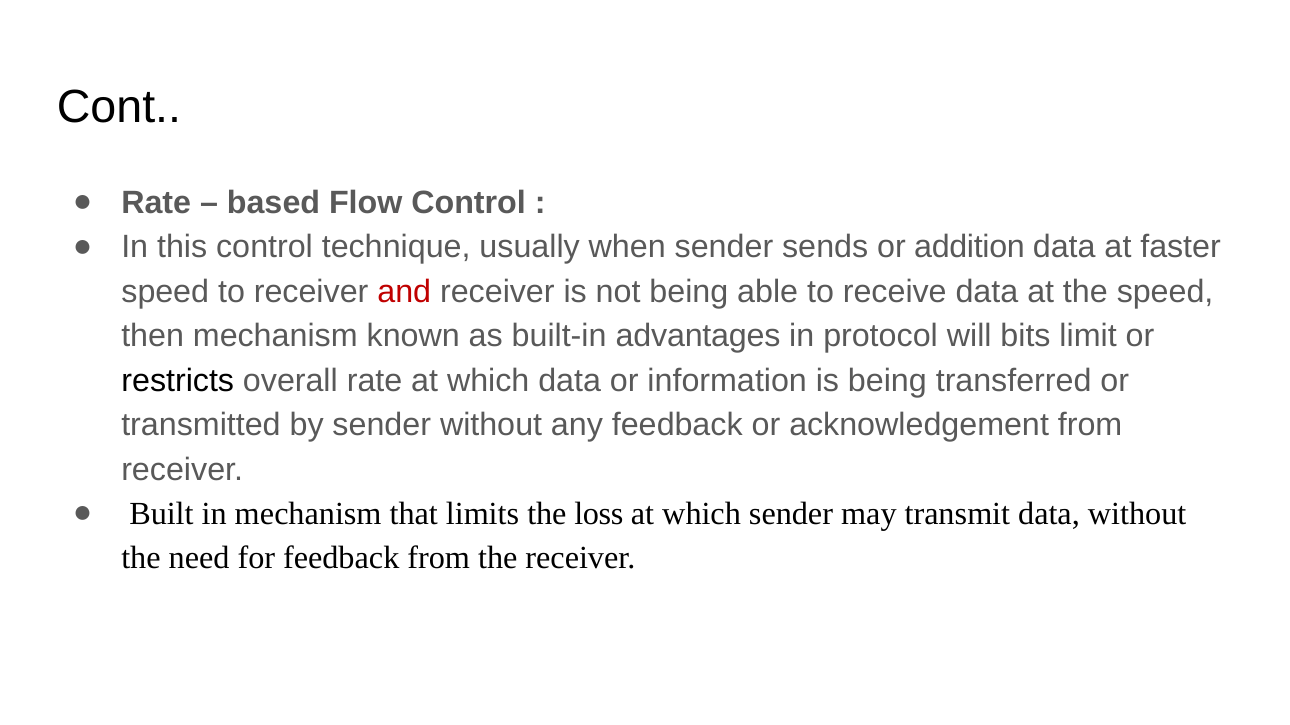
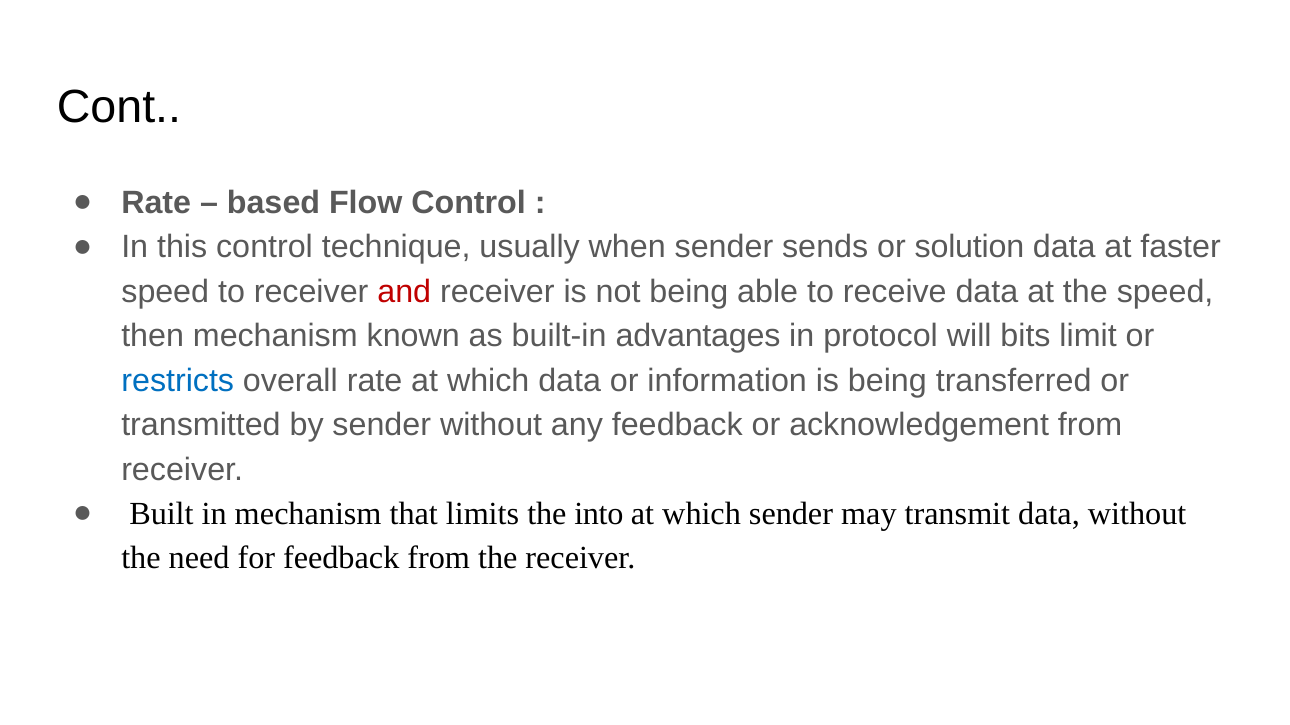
addition: addition -> solution (969, 247)
restricts colour: black -> blue (178, 381)
loss: loss -> into (599, 514)
